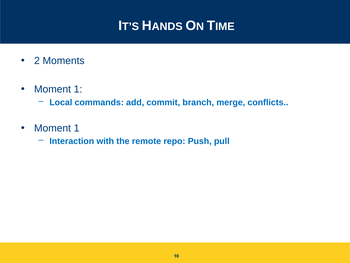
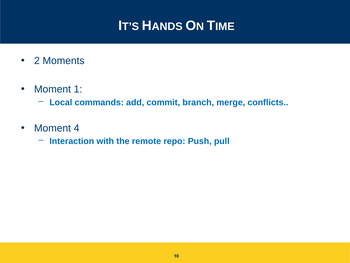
1: 1 -> 4 (77, 128)
